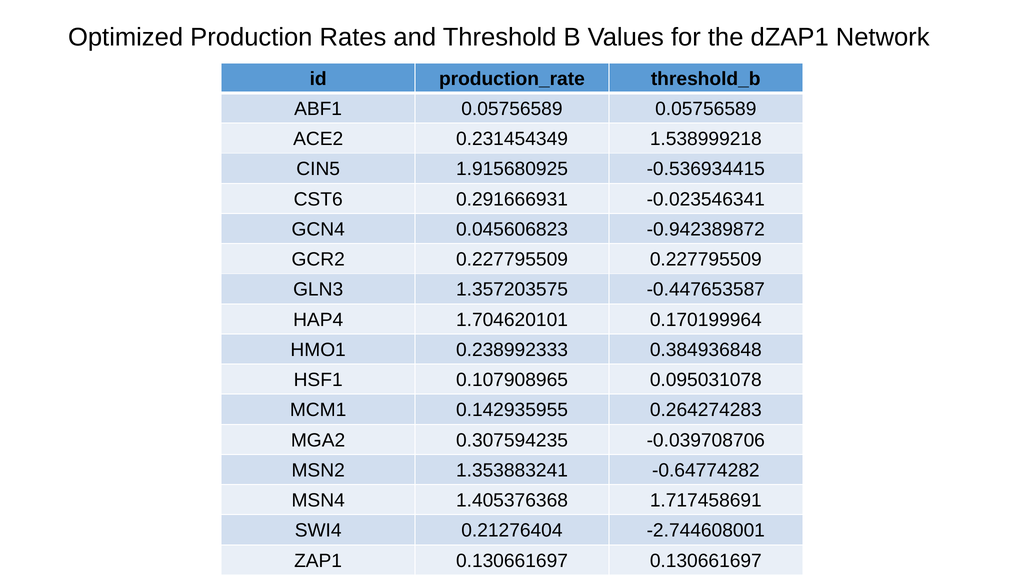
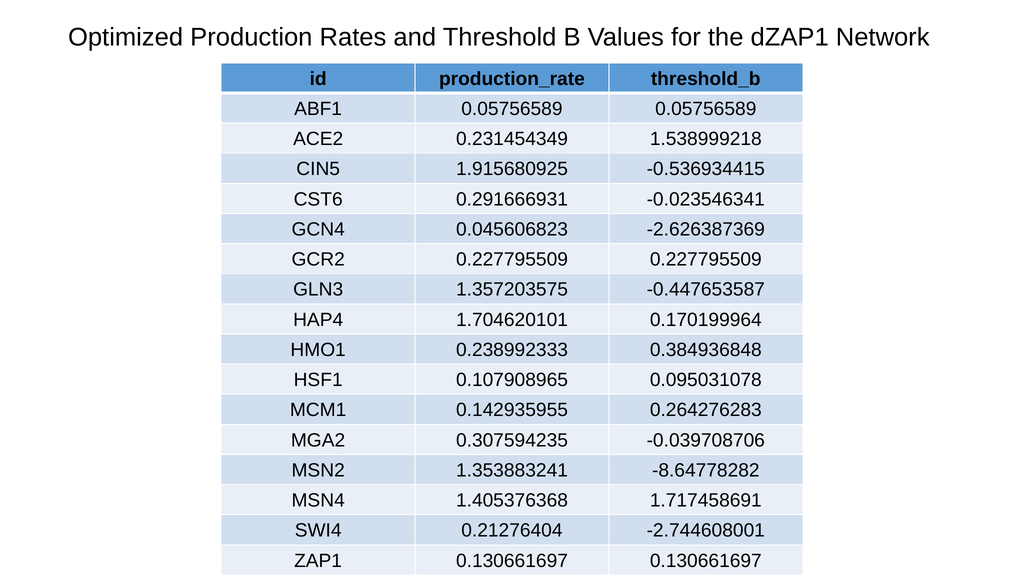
-0.942389872: -0.942389872 -> -2.626387369 (706, 230)
0.264274283: 0.264274283 -> 0.264276283 (706, 410)
-0.64774282: -0.64774282 -> -8.64778282 (706, 471)
